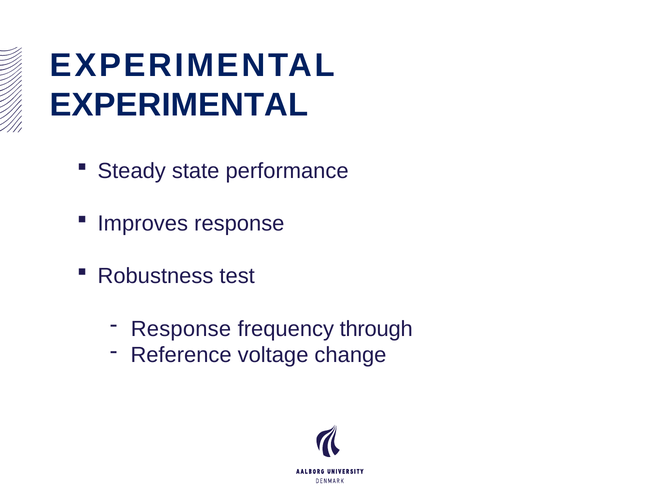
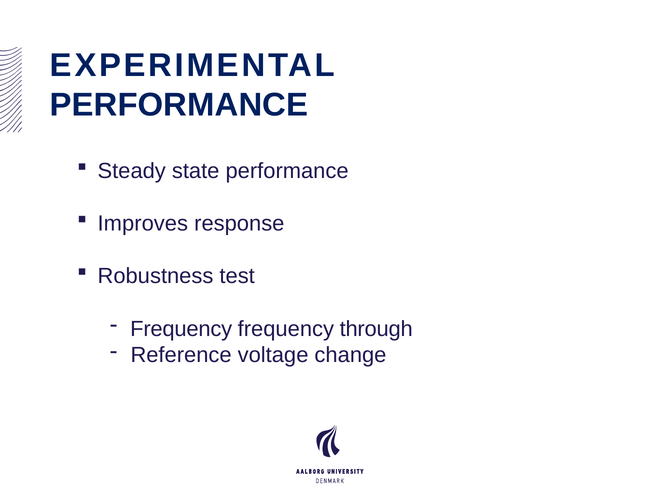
EXPERIMENTAL: EXPERIMENTAL -> PERFORMANCE (179, 105)
Response: Response -> Frequency (181, 329)
